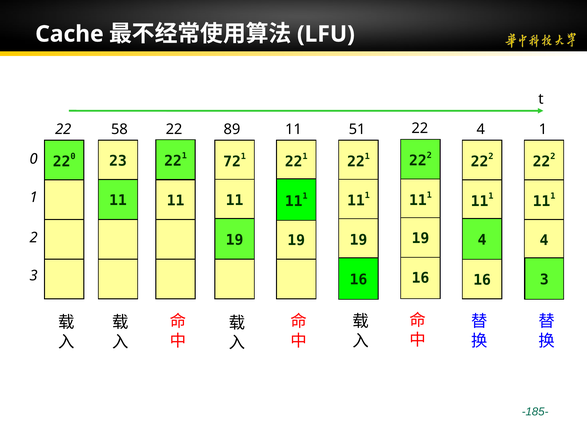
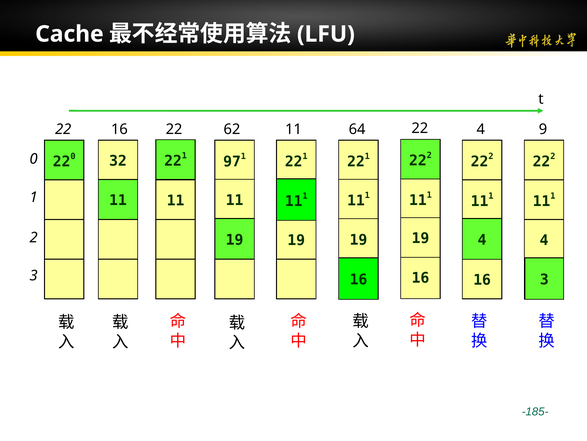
22 58: 58 -> 16 (119, 129)
89: 89 -> 62 (232, 129)
51: 51 -> 64 (357, 129)
4 1: 1 -> 9 (543, 129)
72: 72 -> 97 (232, 161)
23: 23 -> 32 (118, 161)
